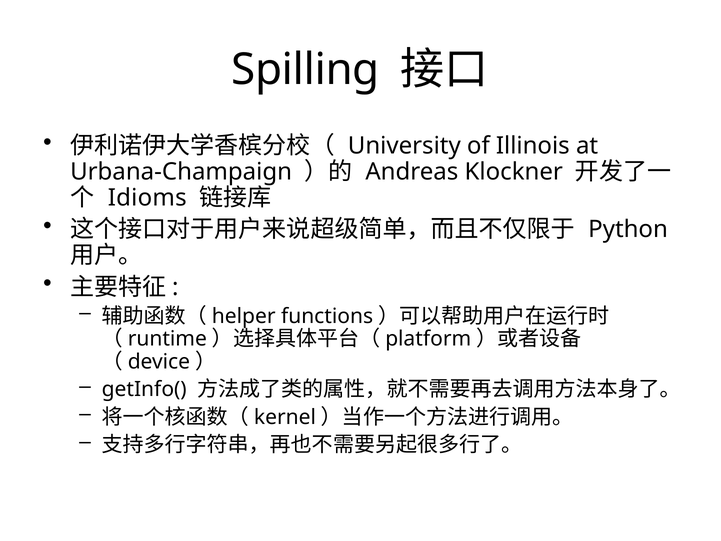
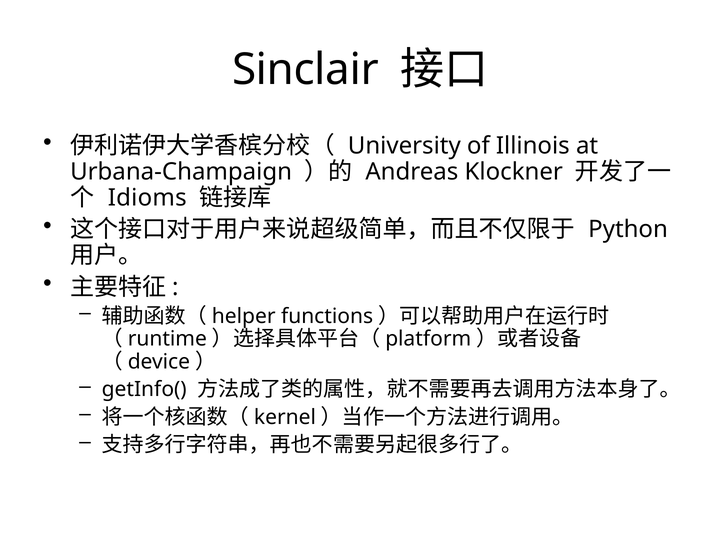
Spilling: Spilling -> Sinclair (305, 70)
